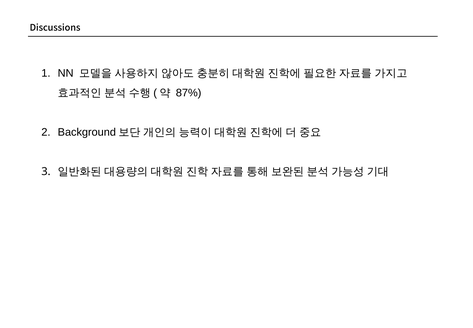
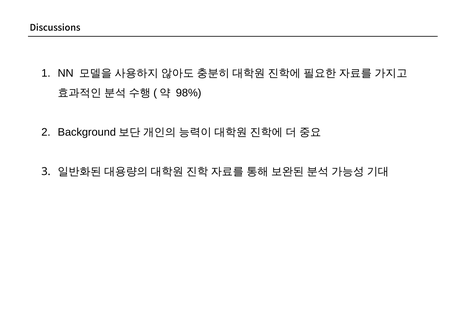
87%: 87% -> 98% (189, 93)
